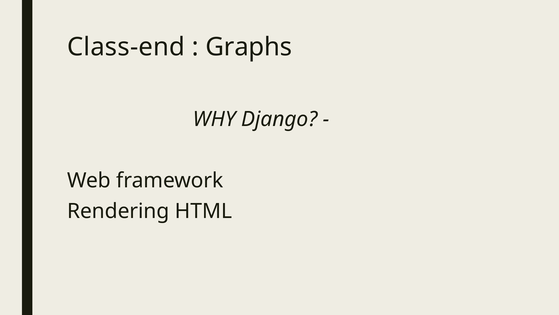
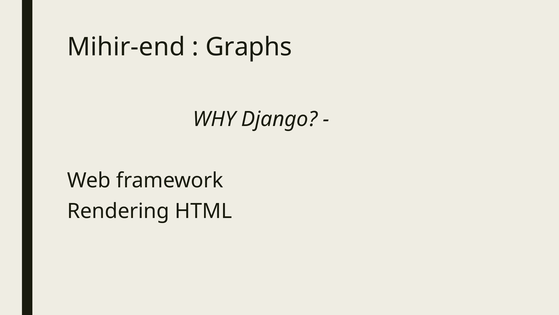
Class-end: Class-end -> Mihir-end (126, 47)
